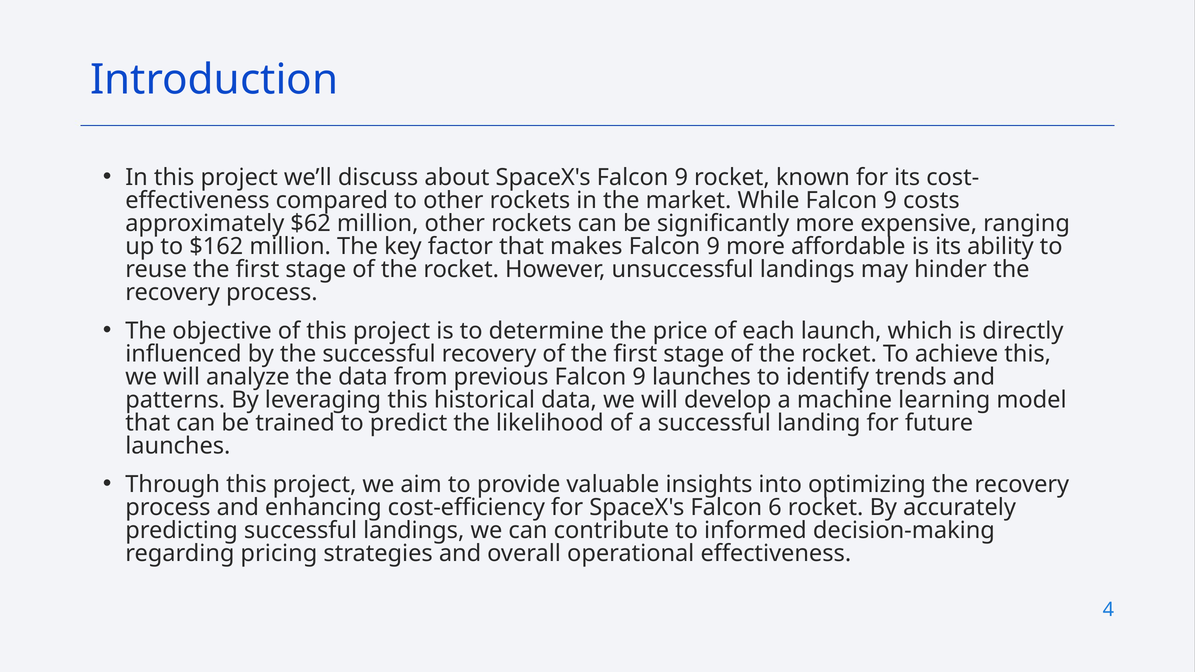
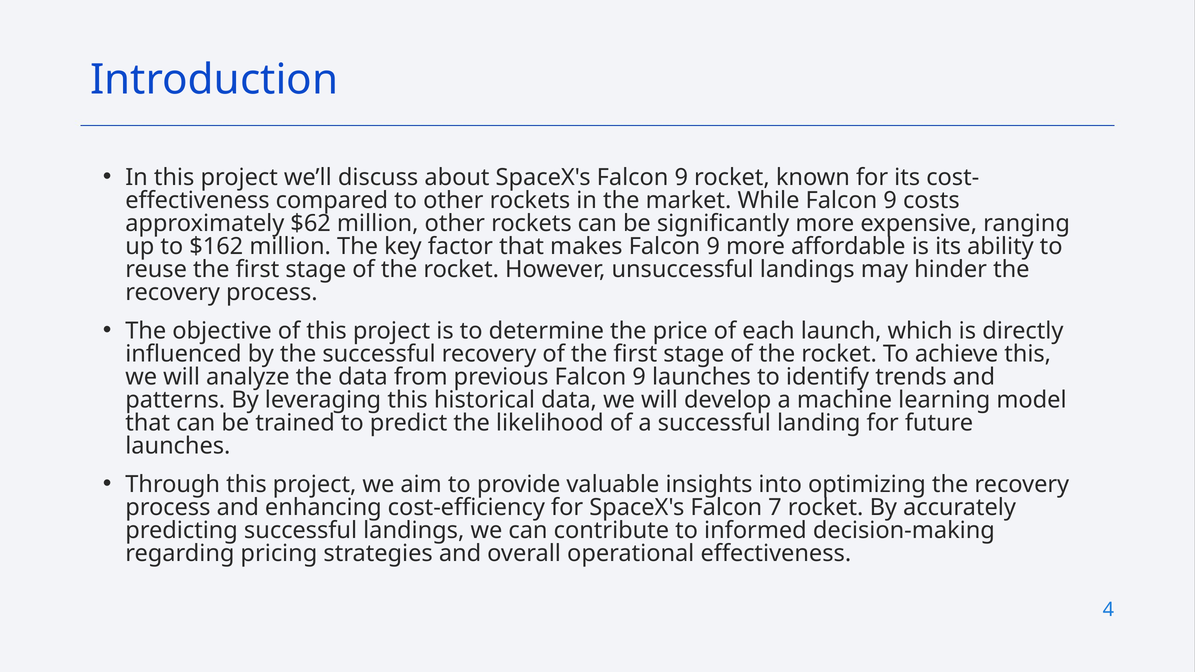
6: 6 -> 7 (775, 508)
